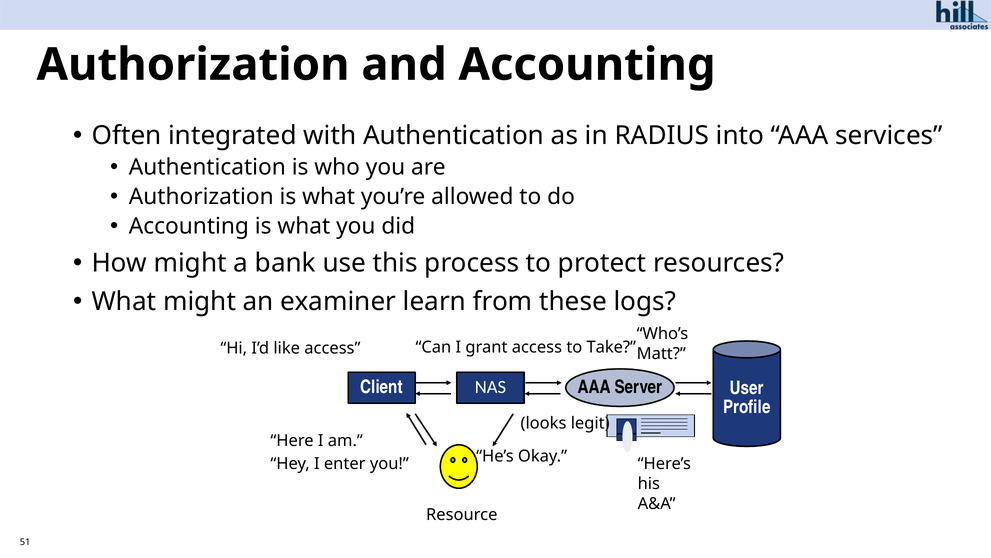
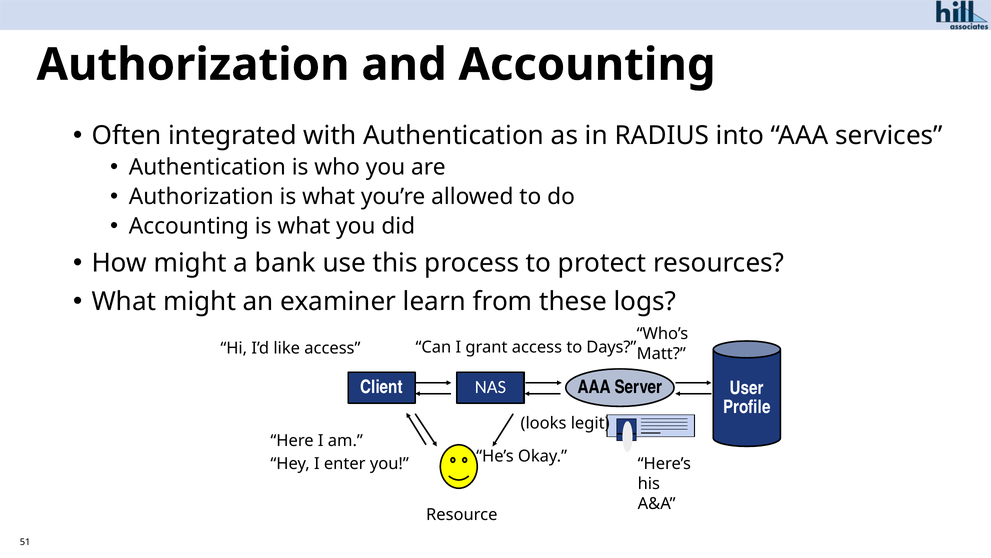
Take: Take -> Days (611, 347)
